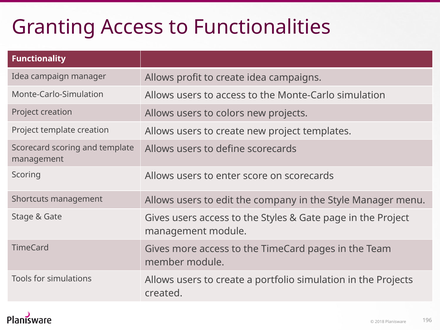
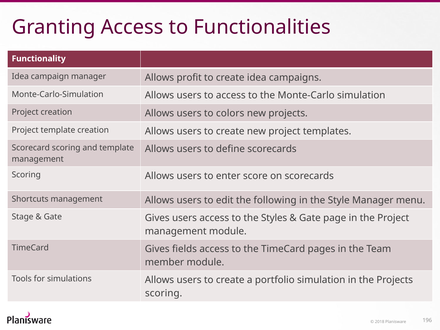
company: company -> following (275, 200)
more: more -> fields (184, 249)
created: created -> scoring (164, 293)
